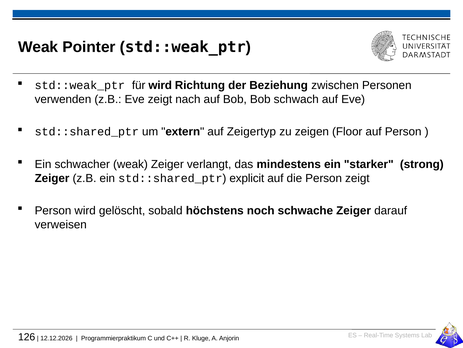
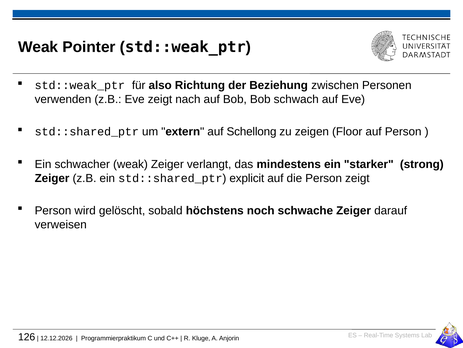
für wird: wird -> also (160, 85)
Zeigertyp: Zeigertyp -> Schellong (252, 132)
